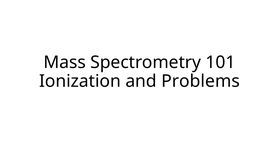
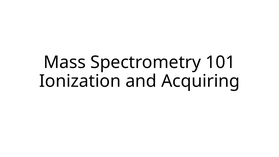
Problems: Problems -> Acquiring (201, 81)
